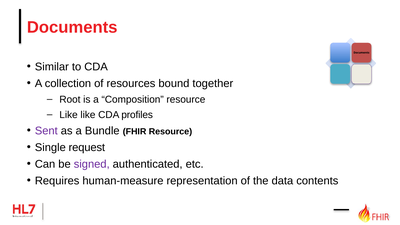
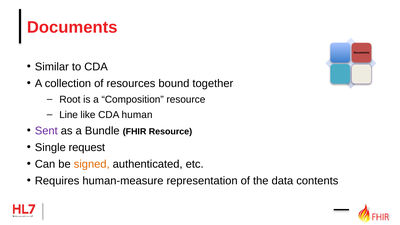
Like: Like -> Line (69, 115)
profiles: profiles -> human (137, 115)
signed colour: purple -> orange (92, 164)
